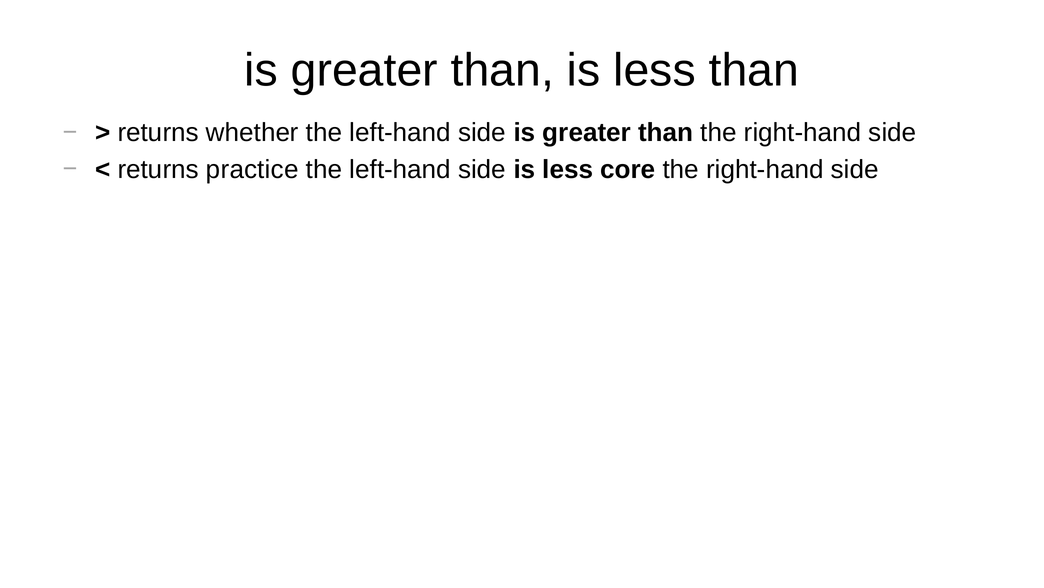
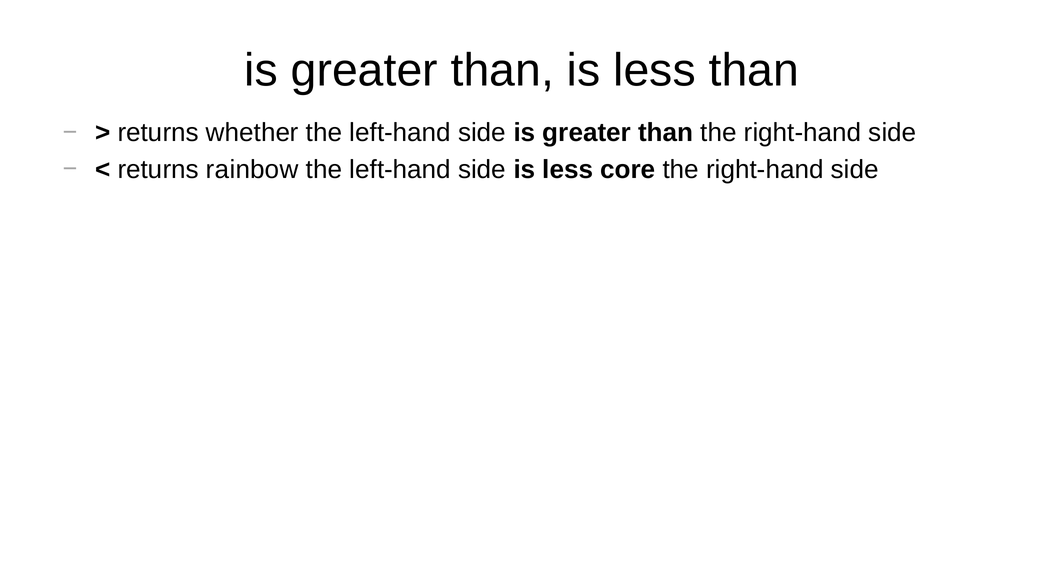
practice: practice -> rainbow (252, 169)
